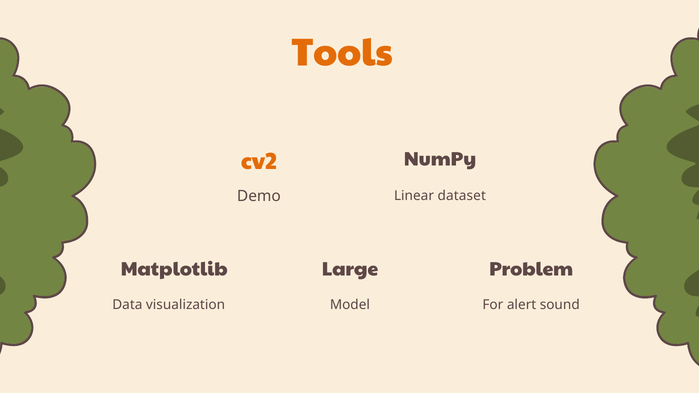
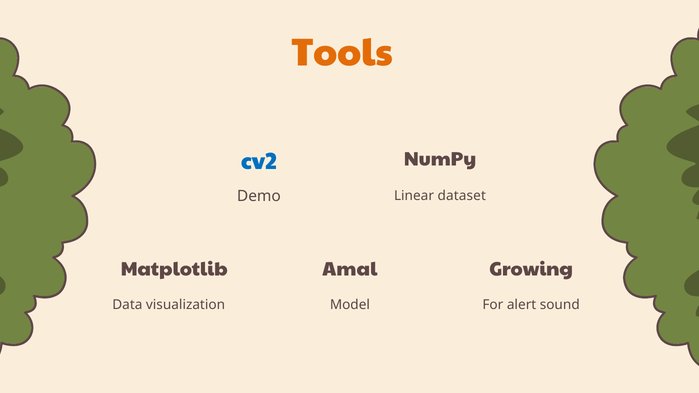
cv2 colour: orange -> blue (259, 162)
Large: Large -> Amal (350, 269)
Problem: Problem -> Growing (531, 269)
